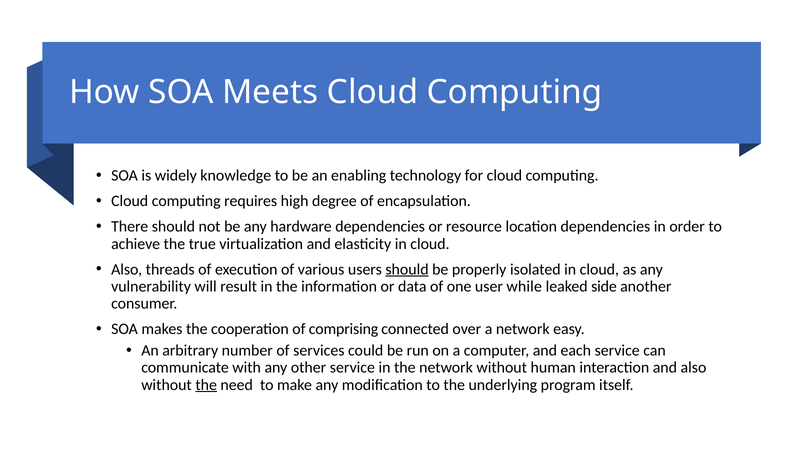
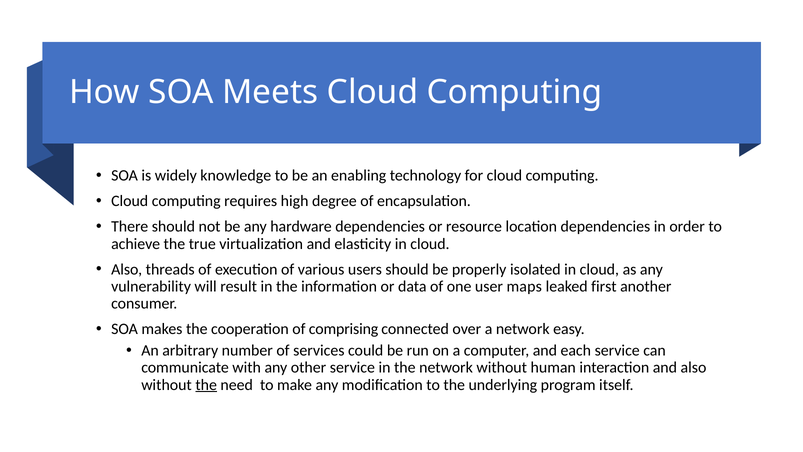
should underline: present -> none (407, 269)
while: while -> maps (524, 286)
side: side -> first (604, 286)
